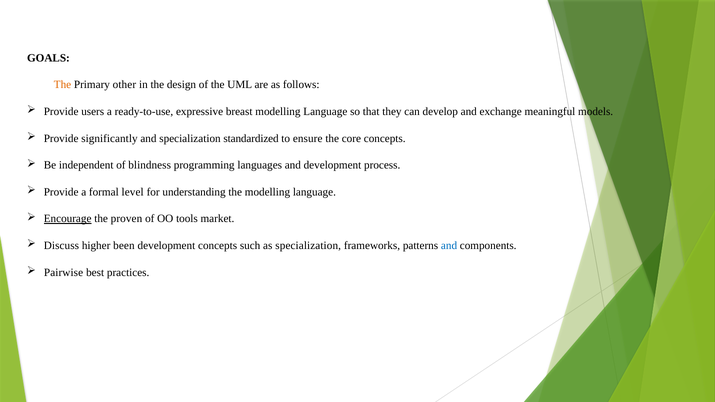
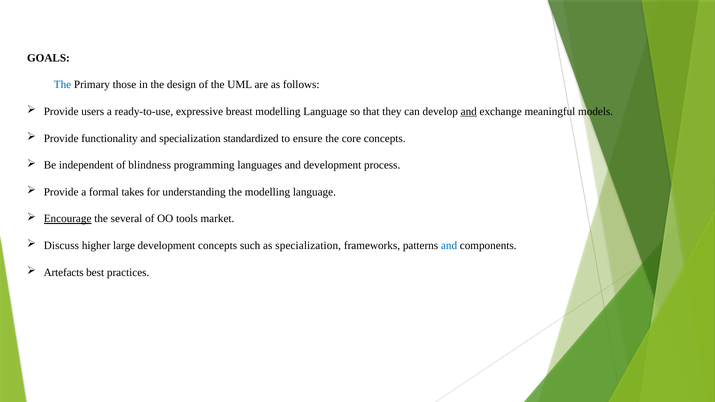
The colour: orange -> blue (63, 85)
other: other -> those (124, 85)
and underline: none -> present (469, 112)
significantly: significantly -> functionality (109, 138)
level: level -> takes (133, 192)
proven: proven -> several (127, 219)
been: been -> large (124, 246)
Pairwise: Pairwise -> Artefacts (64, 272)
